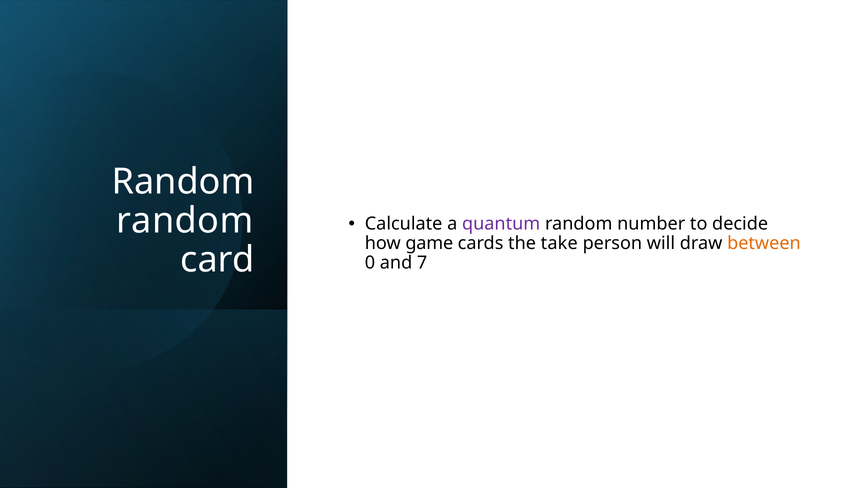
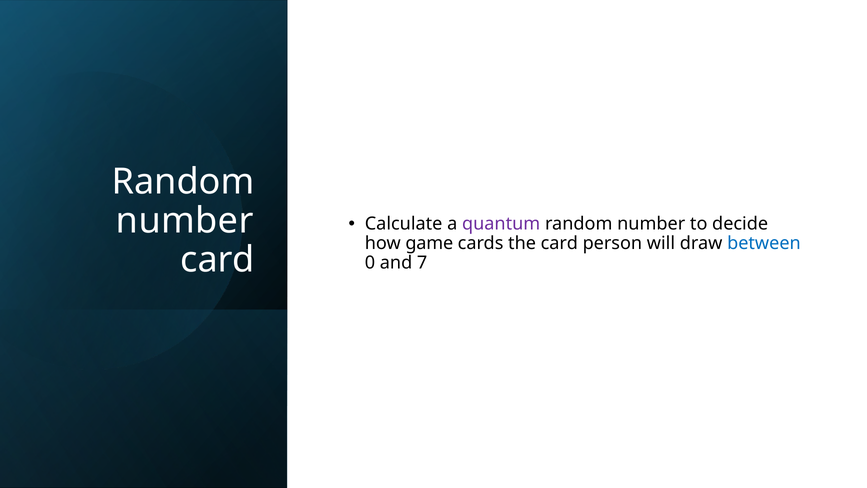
random: random -> number (185, 221)
the take: take -> card (559, 243)
between colour: orange -> blue (764, 243)
